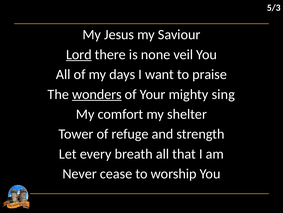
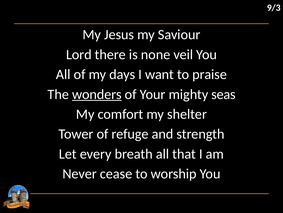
5/3: 5/3 -> 9/3 (274, 8)
Lord underline: present -> none (79, 54)
sing: sing -> seas (223, 94)
